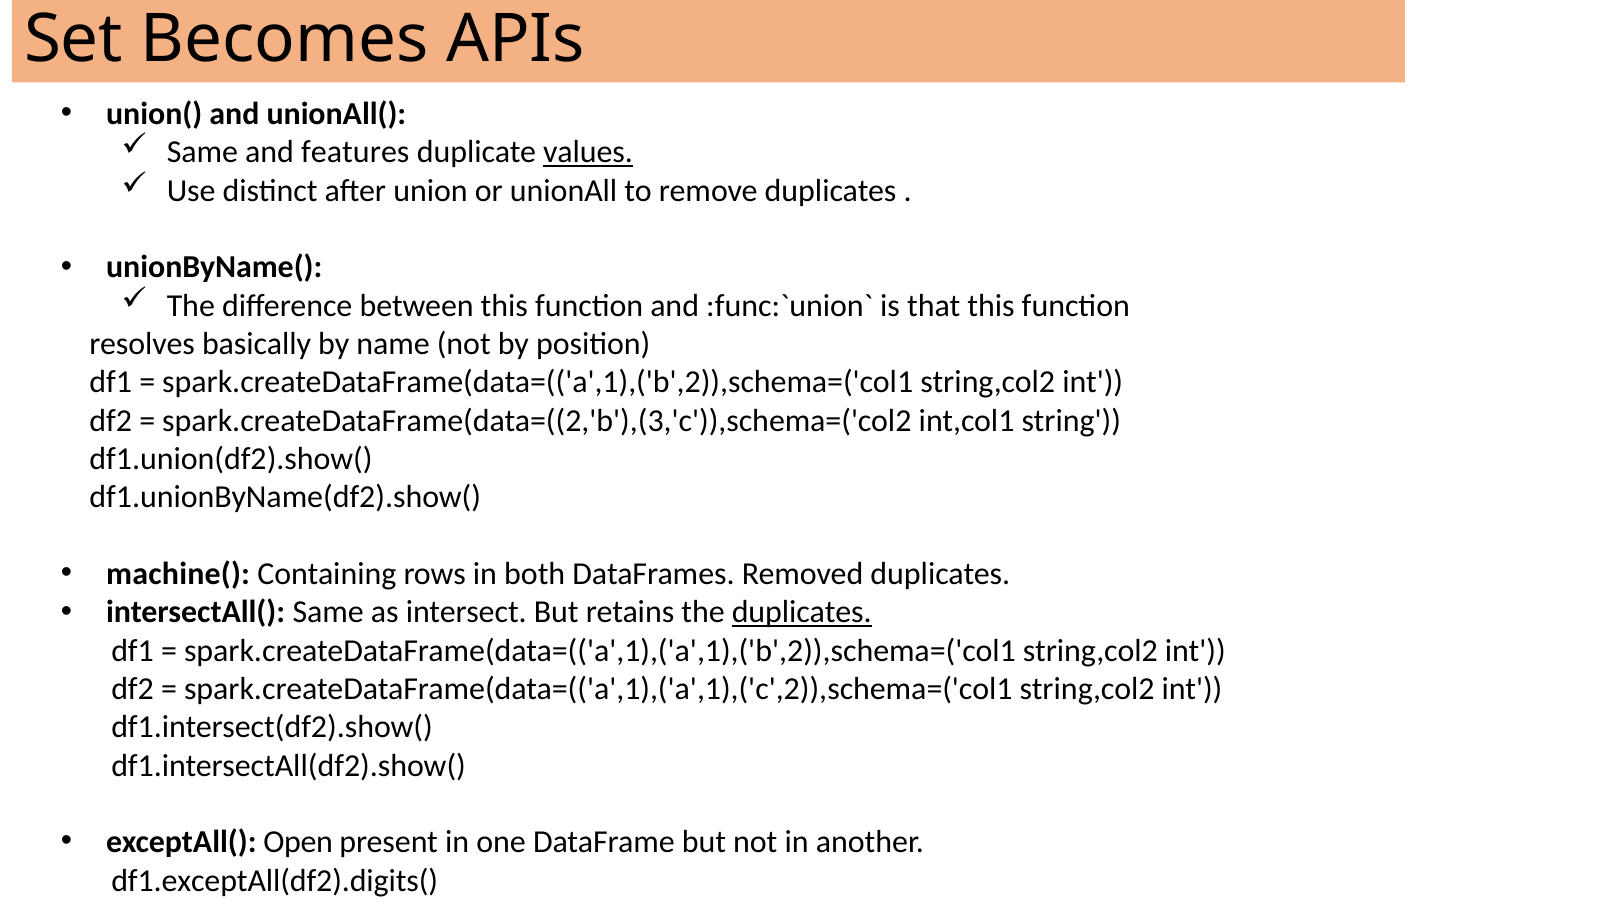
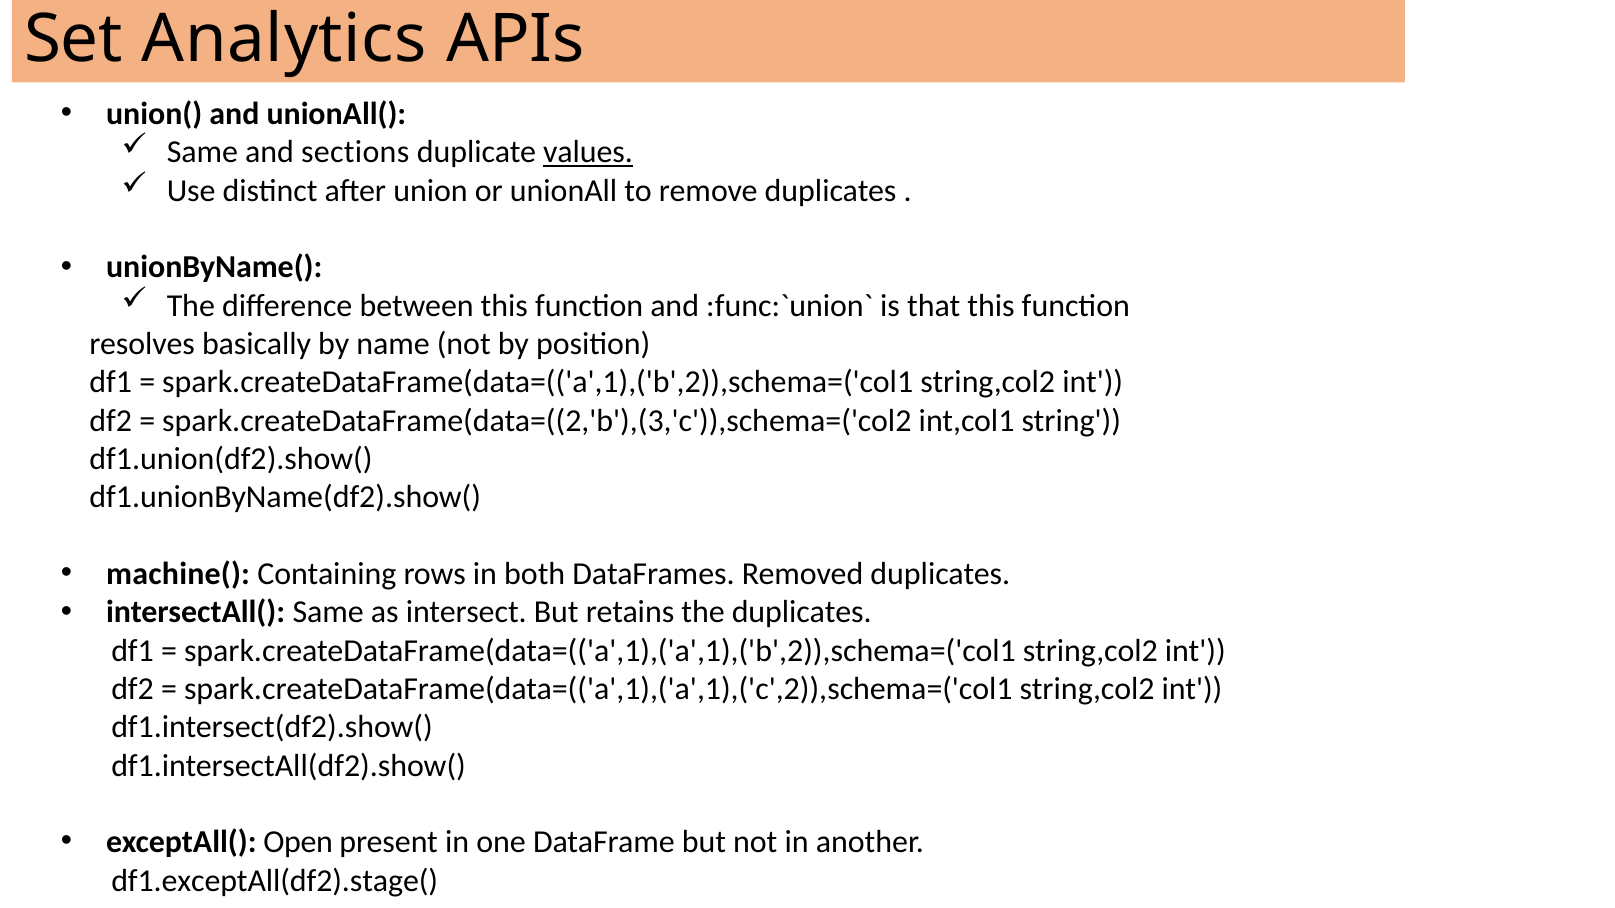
Becomes: Becomes -> Analytics (284, 40)
features: features -> sections (355, 152)
duplicates underline: present -> none (802, 613)
df1.exceptAll(df2).digits(: df1.exceptAll(df2).digits( -> df1.exceptAll(df2).stage( (275, 881)
